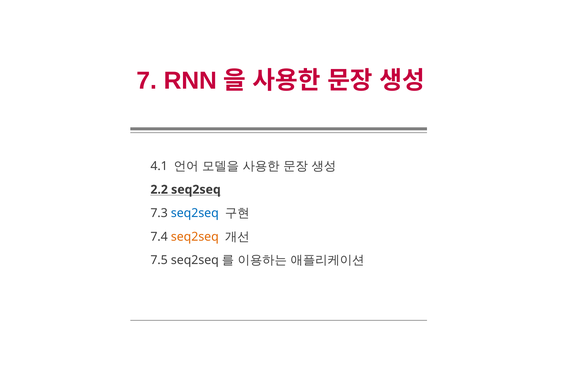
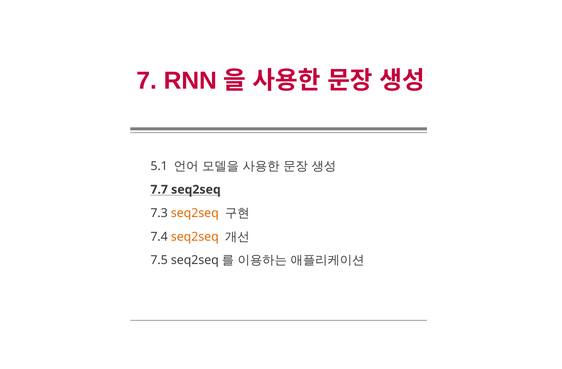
4.1: 4.1 -> 5.1 (159, 166)
2.2: 2.2 -> 7.7 (159, 190)
seq2seq colour: blue -> orange (195, 213)
